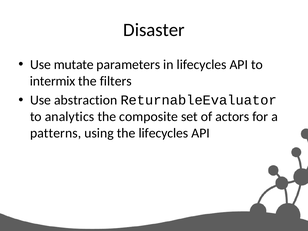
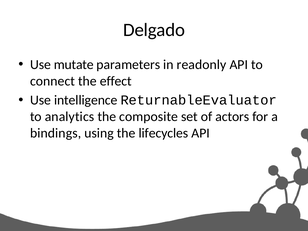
Disaster: Disaster -> Delgado (154, 30)
in lifecycles: lifecycles -> readonly (202, 65)
intermix: intermix -> connect (53, 81)
filters: filters -> effect (116, 81)
abstraction: abstraction -> intelligence (86, 100)
patterns: patterns -> bindings (56, 133)
